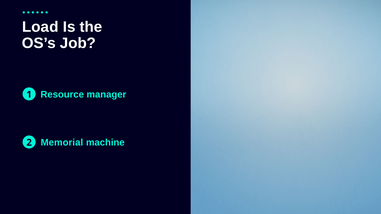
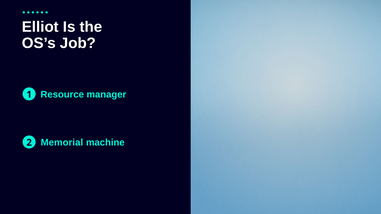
Load: Load -> Elliot (40, 27)
